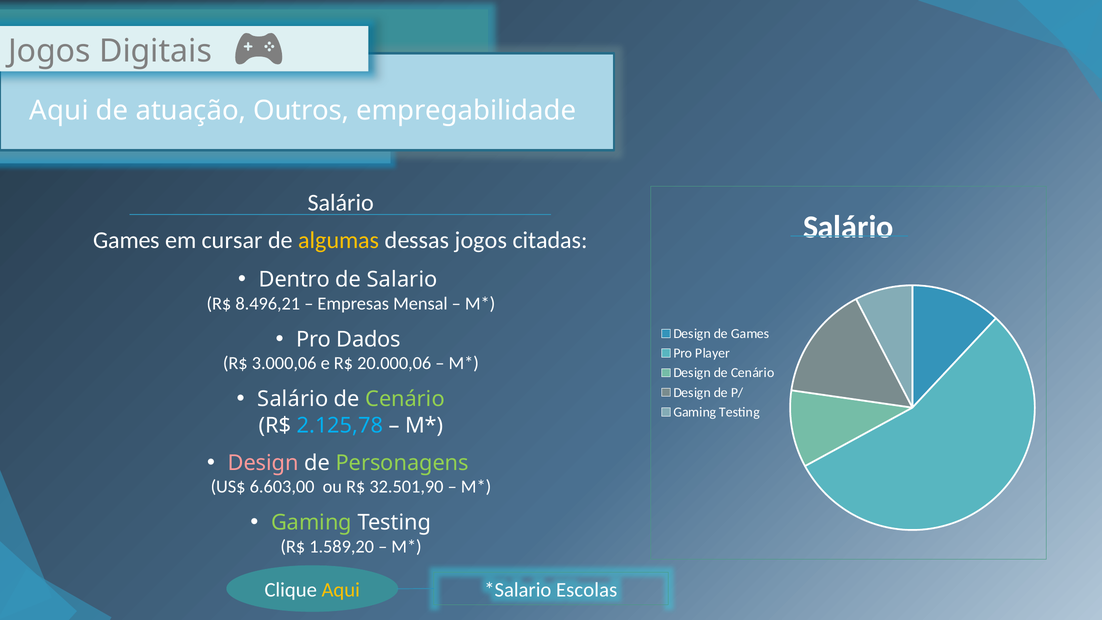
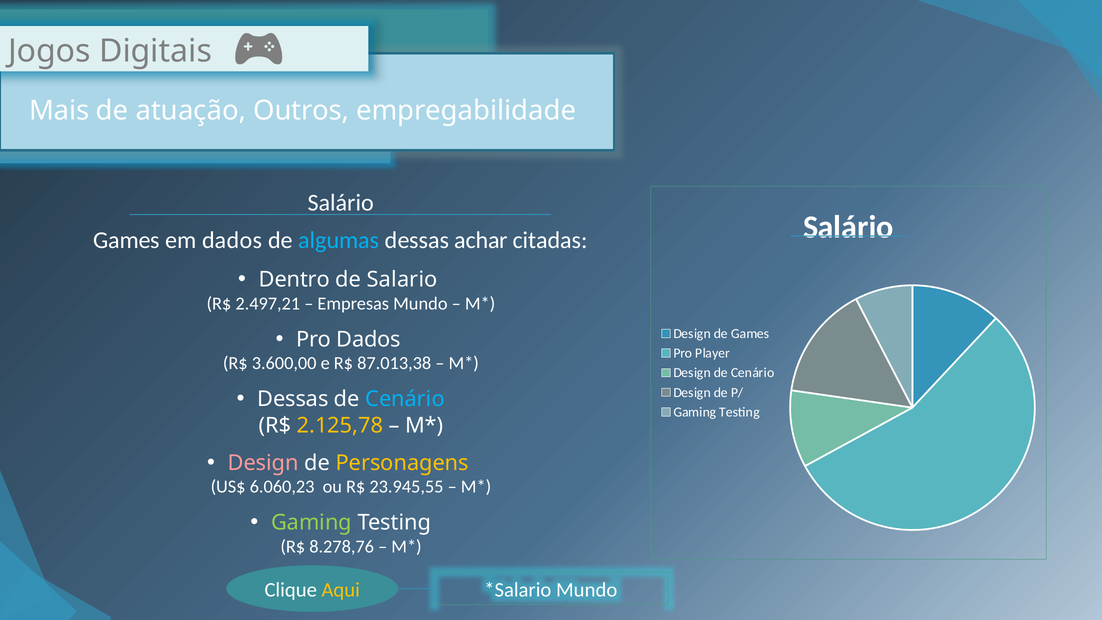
Aqui: Aqui -> Mais (59, 111)
em cursar: cursar -> dados (232, 240)
algumas colour: yellow -> light blue (339, 240)
dessas jogos: jogos -> achar (481, 240)
8.496,21: 8.496,21 -> 2.497,21 (268, 304)
Empresas Mensal: Mensal -> Mundo (420, 304)
3.000,06: 3.000,06 -> 3.600,00 (284, 363)
20.000,06: 20.000,06 -> 87.013,38 (394, 363)
Salário: Salário -> Dessas (293, 399)
Cenário colour: light green -> light blue (405, 399)
2.125,78 colour: light blue -> yellow (340, 425)
Personagens colour: light green -> yellow (402, 463)
6.603,00: 6.603,00 -> 6.060,23 (282, 487)
32.501,90: 32.501,90 -> 23.945,55 (406, 487)
1.589,20: 1.589,20 -> 8.278,76 (342, 546)
Escolas: Escolas -> Mundo (587, 590)
